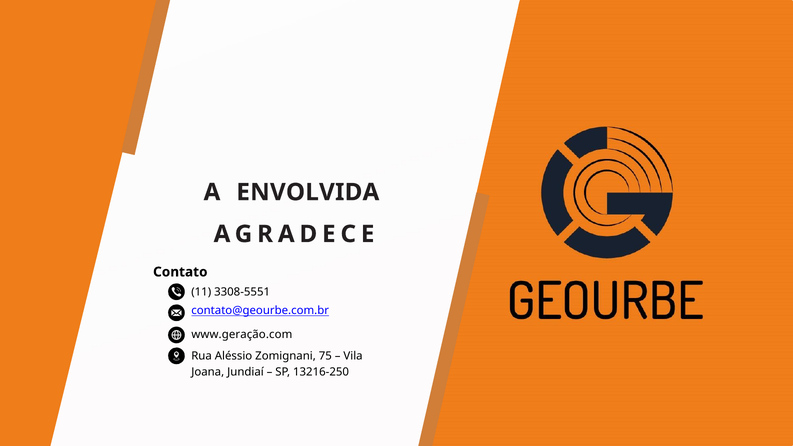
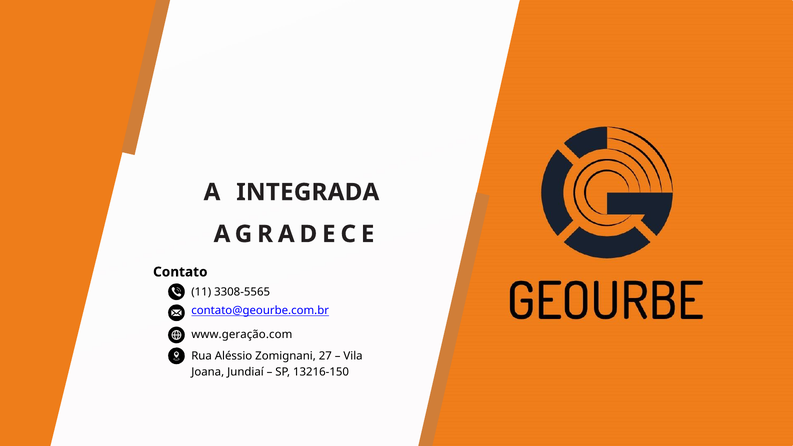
ENVOLVIDA: ENVOLVIDA -> INTEGRADA (308, 192)
3308-5551: 3308-5551 -> 3308-5565 (242, 292)
75: 75 -> 27 (325, 356)
13216-250: 13216-250 -> 13216-150 (321, 372)
